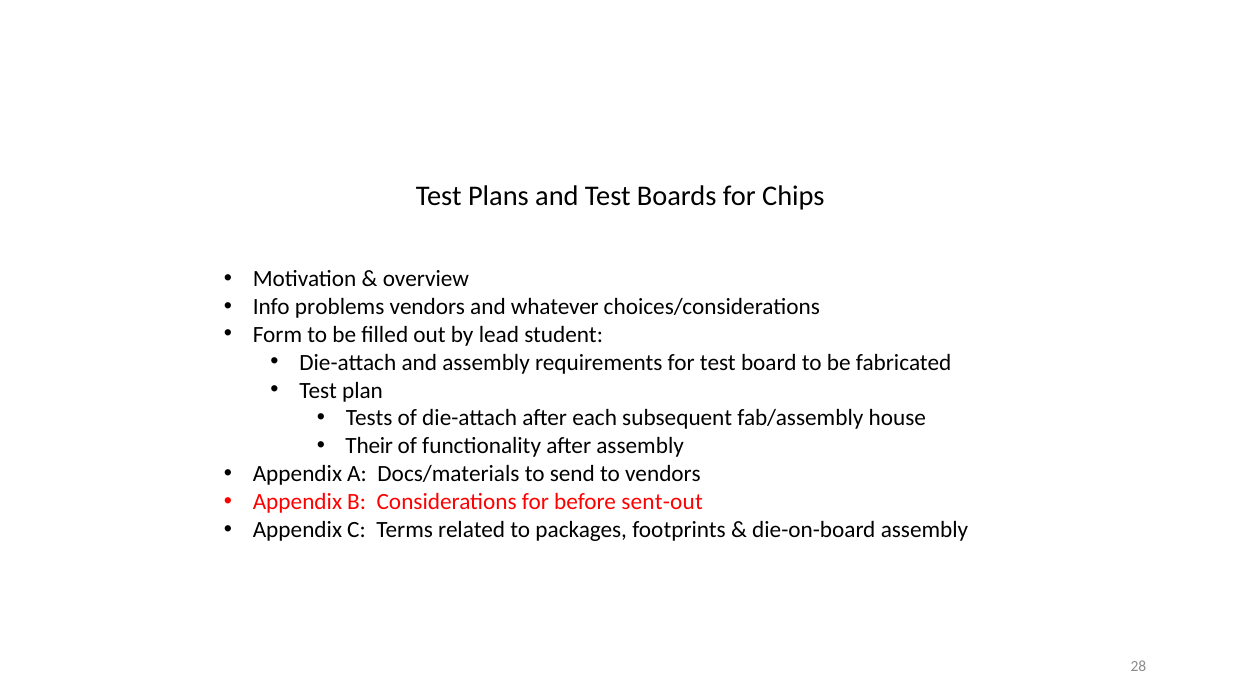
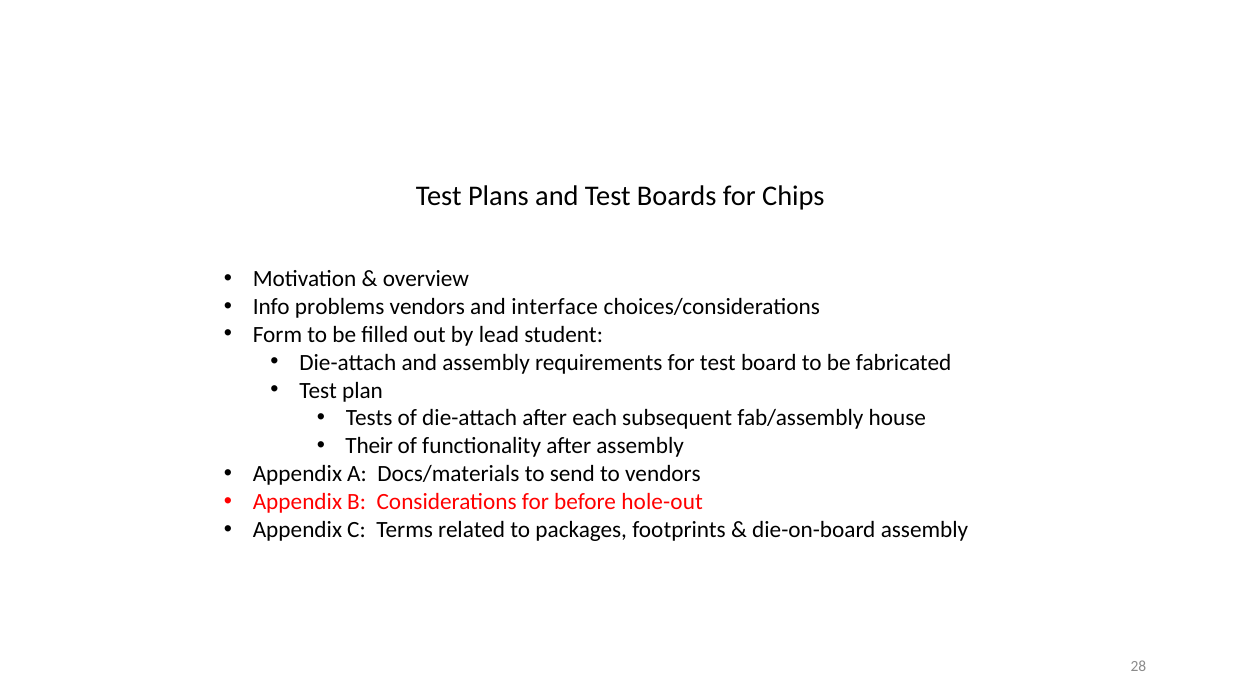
whatever: whatever -> interface (555, 307)
sent-out: sent-out -> hole-out (662, 502)
